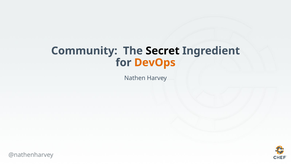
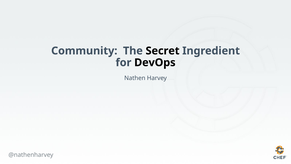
DevOps colour: orange -> black (155, 62)
